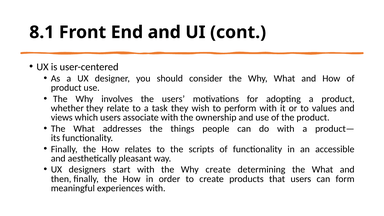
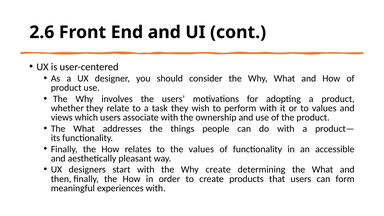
8.1: 8.1 -> 2.6 (42, 32)
the scripts: scripts -> values (201, 149)
